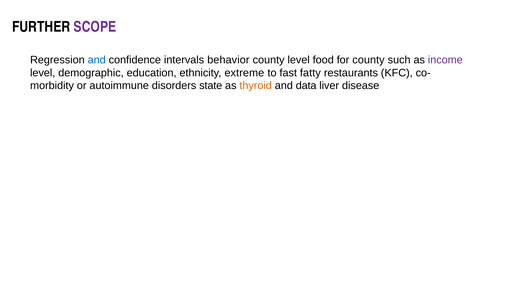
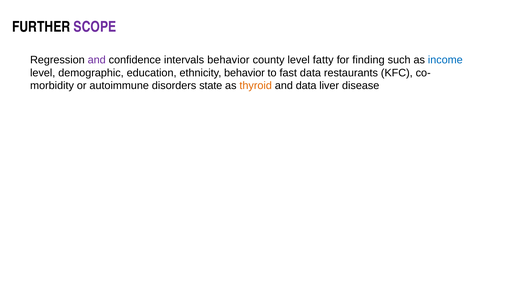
and colour: blue -> purple (97, 60)
food: food -> fatty (323, 60)
for county: county -> finding (369, 60)
income colour: purple -> blue (445, 60)
ethnicity extreme: extreme -> behavior (244, 73)
fast fatty: fatty -> data (310, 73)
